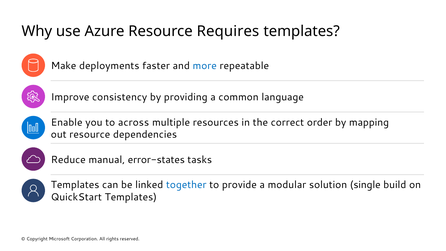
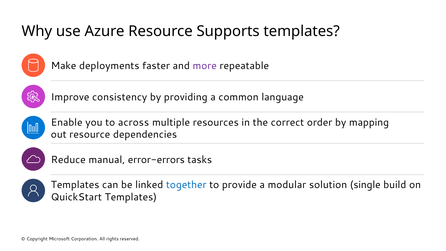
Requires: Requires -> Supports (228, 31)
more colour: blue -> purple (205, 66)
error-states: error-states -> error-errors (156, 160)
